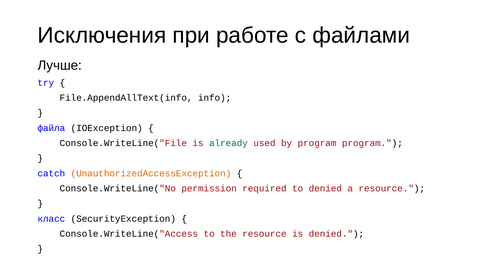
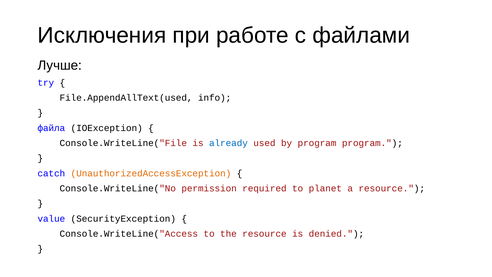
File.AppendAllText(info: File.AppendAllText(info -> File.AppendAllText(used (126, 98)
already colour: green -> blue (228, 143)
to denied: denied -> planet (325, 188)
класс: класс -> value (51, 218)
